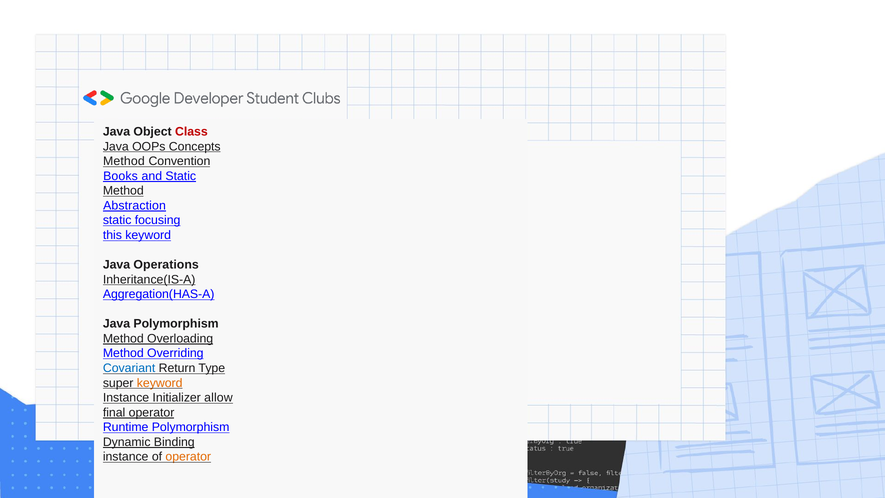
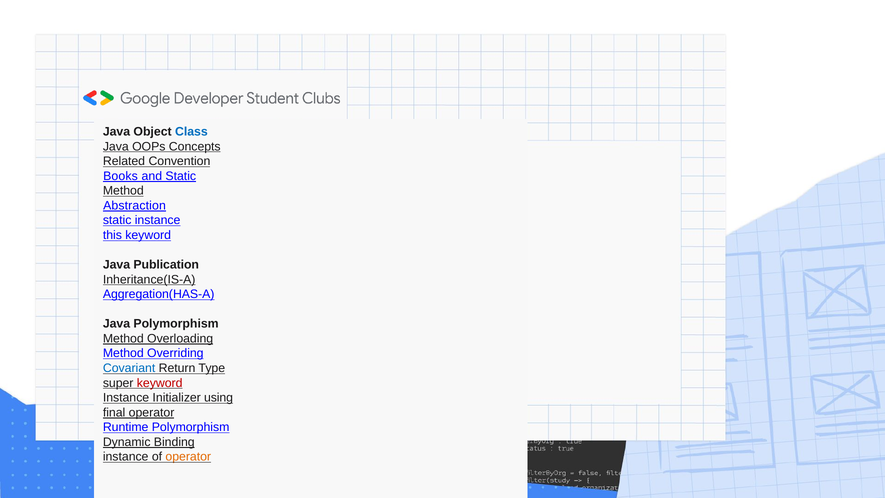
Class colour: red -> blue (191, 132)
Method: Method -> Related (124, 161)
static focusing: focusing -> instance (158, 220)
Operations: Operations -> Publication (166, 265)
keyword colour: orange -> red (160, 383)
allow: allow -> using (219, 398)
